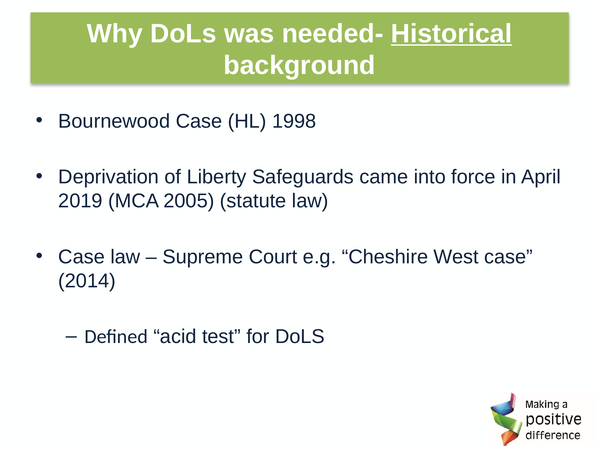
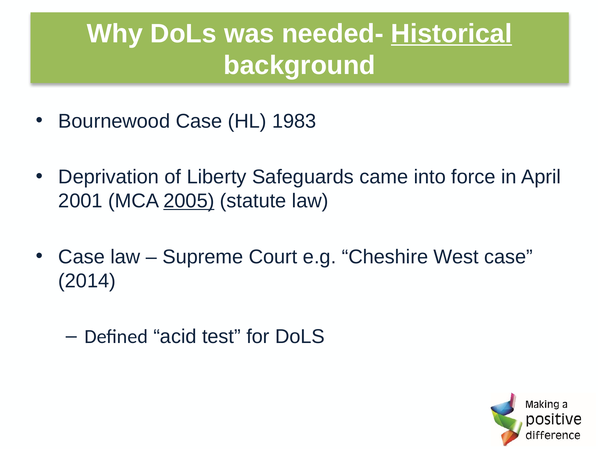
1998: 1998 -> 1983 (294, 121)
2019: 2019 -> 2001 (80, 201)
2005 underline: none -> present (189, 201)
